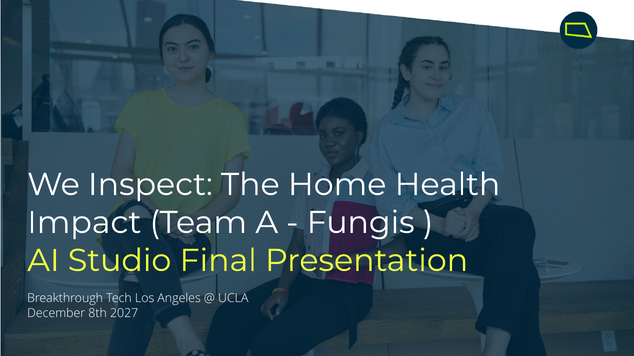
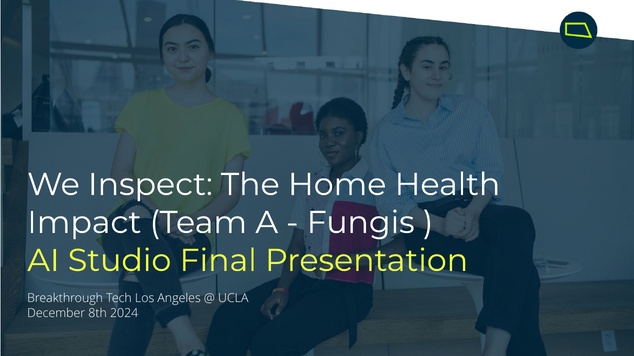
2027: 2027 -> 2024 (124, 314)
